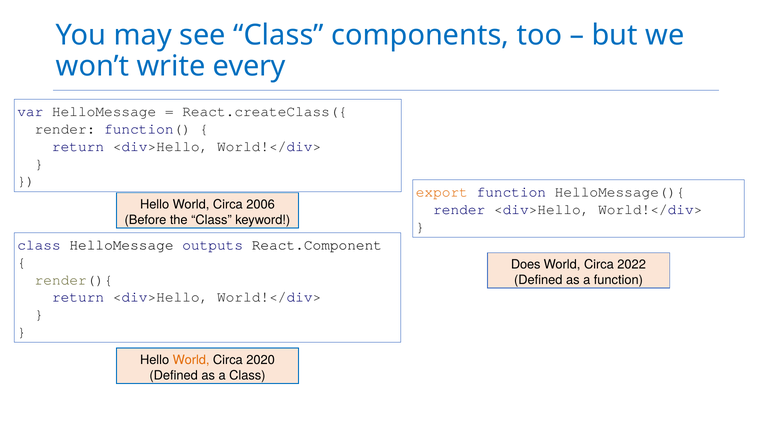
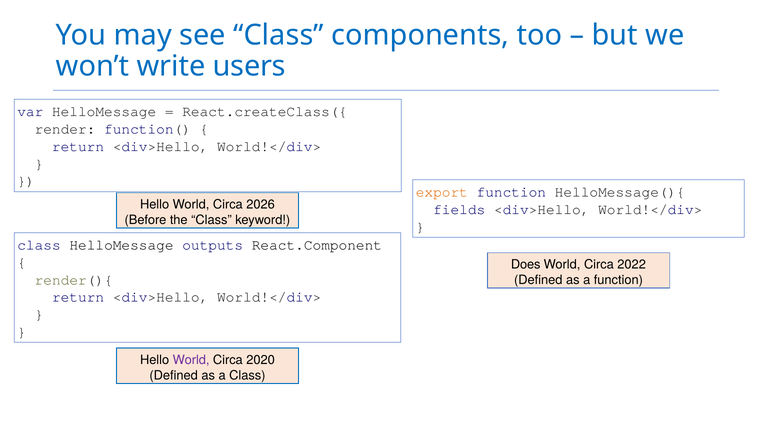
every: every -> users (249, 66)
2006: 2006 -> 2026 (261, 205)
render: render -> fields (459, 210)
World colour: orange -> purple (191, 360)
